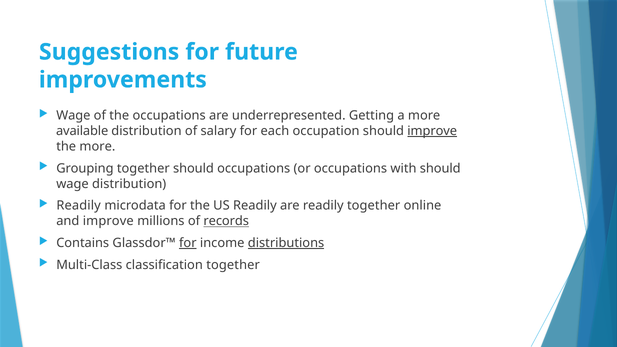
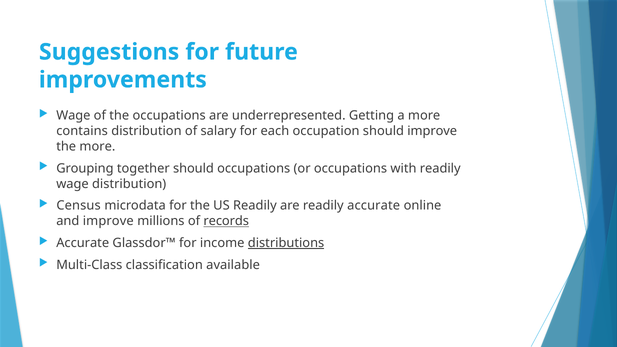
available: available -> contains (82, 131)
improve underline: present -> none (432, 131)
with should: should -> readily (440, 168)
Readily: Readily -> Census (79, 206)
readily together: together -> accurate (374, 206)
Contains: Contains -> Accurate (83, 243)
for underline: present -> none (188, 243)
classification together: together -> available (233, 265)
